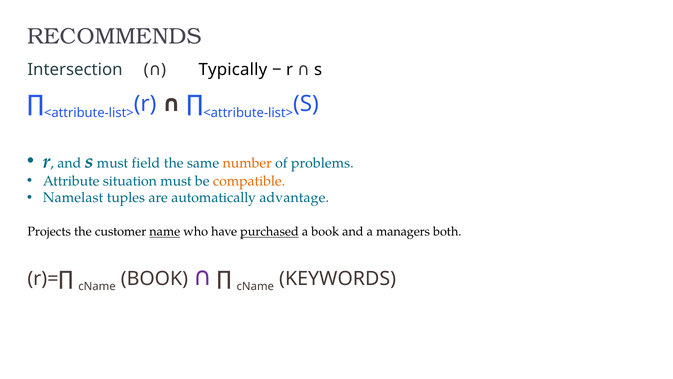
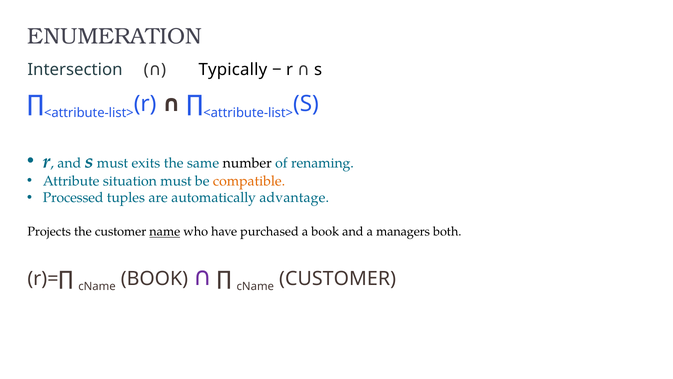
RECOMMENDS: RECOMMENDS -> ENUMERATION (115, 36)
field: field -> exits (146, 163)
number colour: orange -> black (247, 163)
problems: problems -> renaming (322, 163)
Namelast: Namelast -> Processed (73, 198)
purchased underline: present -> none (269, 231)
cName KEYWORDS: KEYWORDS -> CUSTOMER (338, 278)
